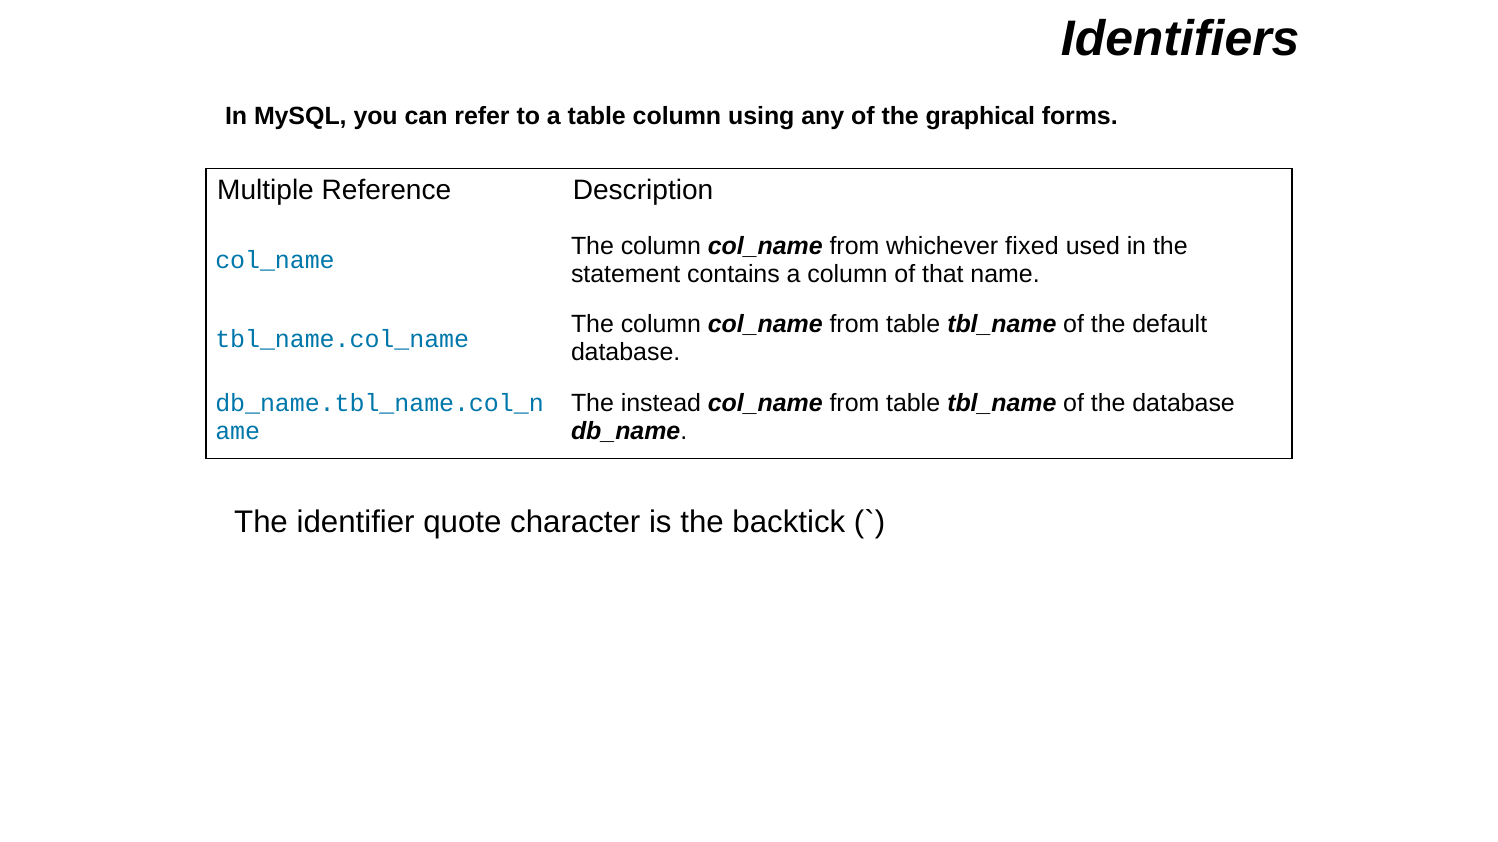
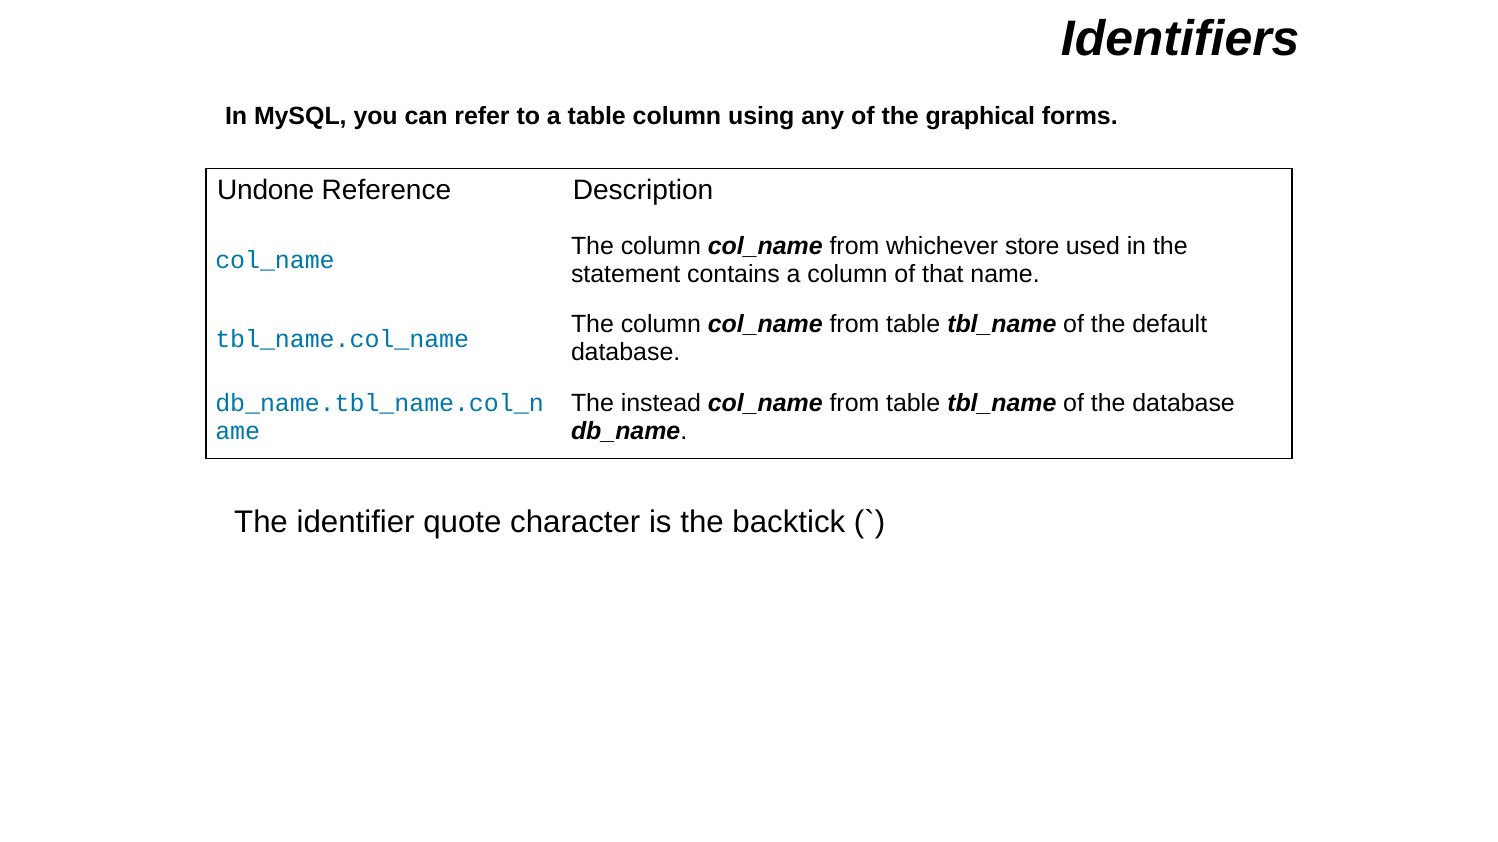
Multiple: Multiple -> Undone (266, 190)
fixed: fixed -> store (1032, 246)
